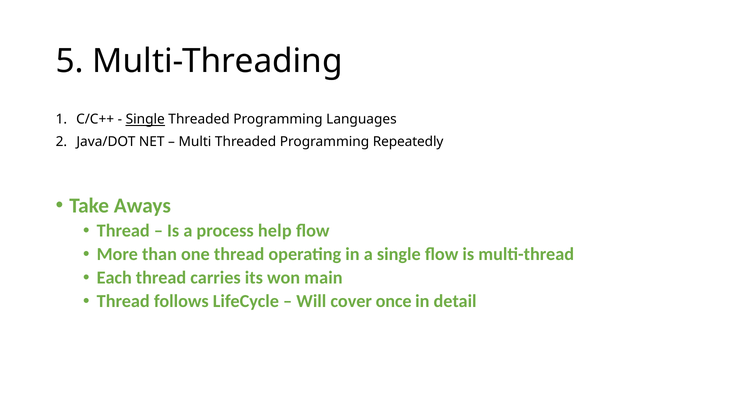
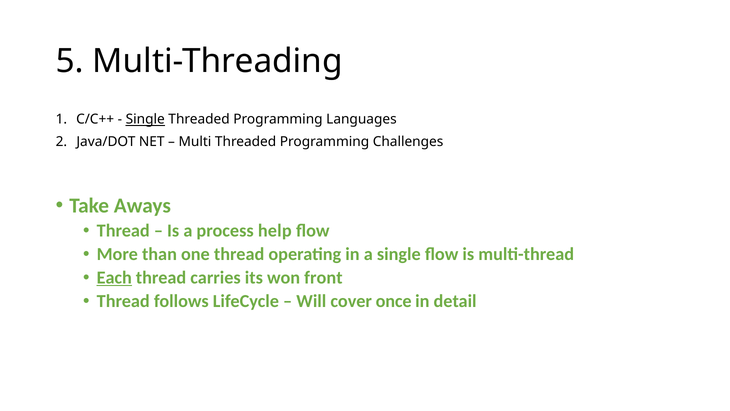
Repeatedly: Repeatedly -> Challenges (408, 142)
Each underline: none -> present (114, 277)
main: main -> front (323, 277)
